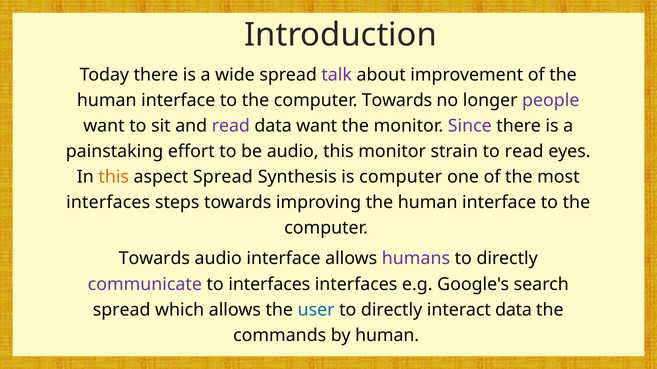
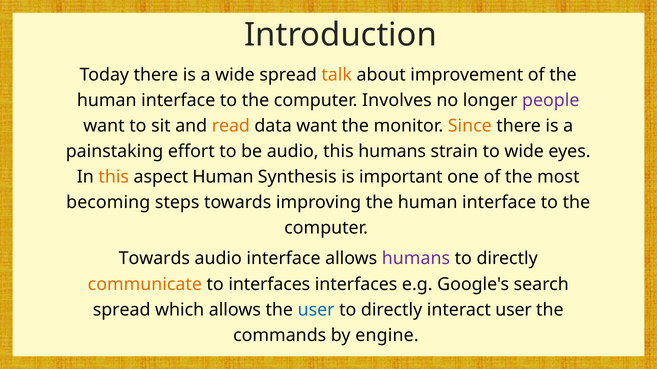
talk colour: purple -> orange (337, 75)
Towards: Towards -> Involves (397, 100)
read colour: purple -> orange (231, 126)
Since colour: purple -> orange (470, 126)
this monitor: monitor -> humans (392, 152)
to read: read -> wide (524, 152)
aspect Spread: Spread -> Human (223, 177)
is computer: computer -> important (401, 177)
interfaces: interfaces -> becoming (108, 203)
communicate colour: purple -> orange (145, 285)
interact data: data -> user (514, 310)
by human: human -> engine (387, 336)
